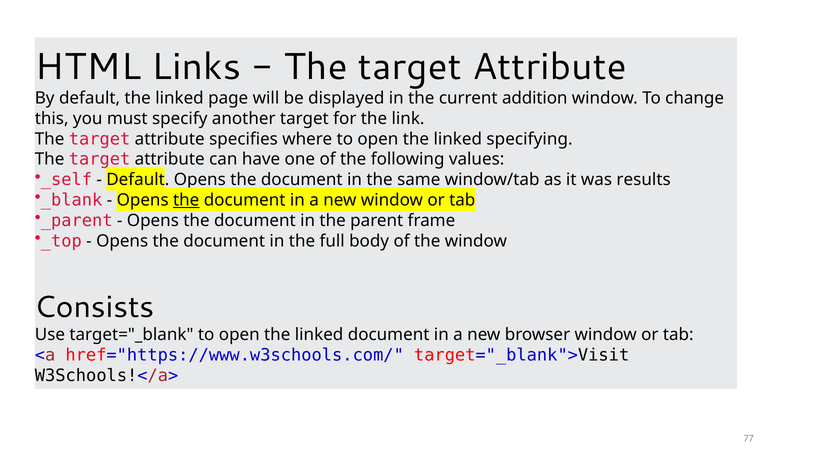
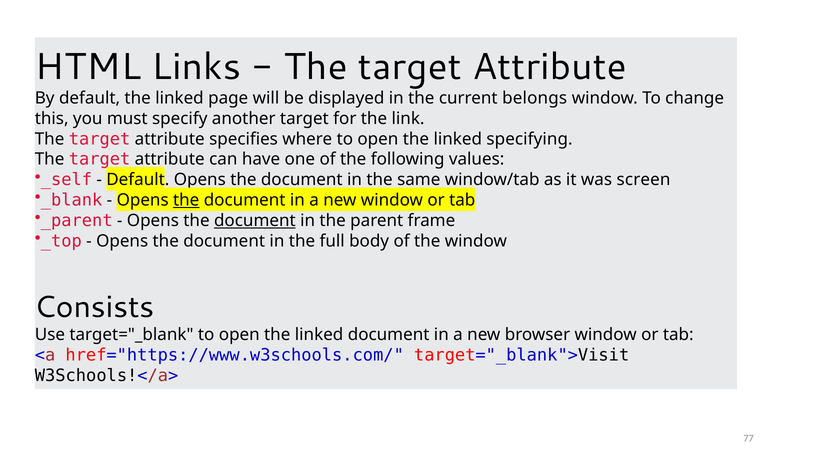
addition: addition -> belongs (535, 98)
results: results -> screen (644, 180)
document underline: none -> present (255, 221)
